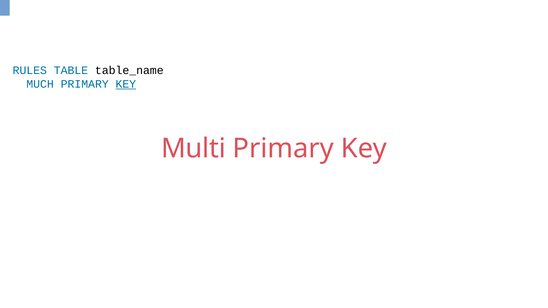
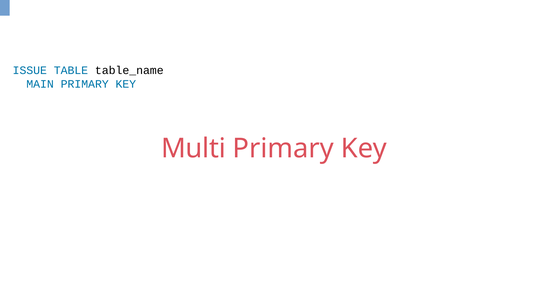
RULES: RULES -> ISSUE (30, 71)
MUCH: MUCH -> MAIN (40, 84)
KEY underline: present -> none (126, 84)
